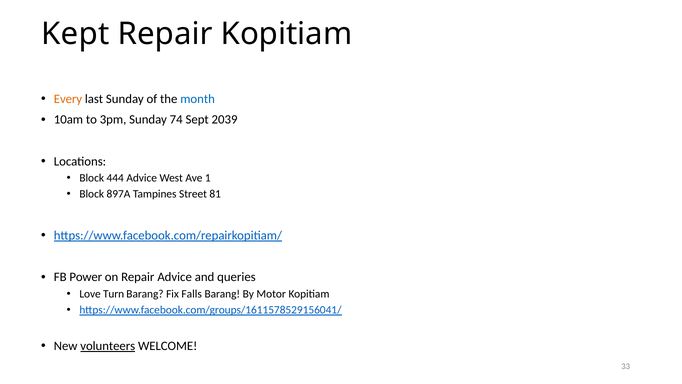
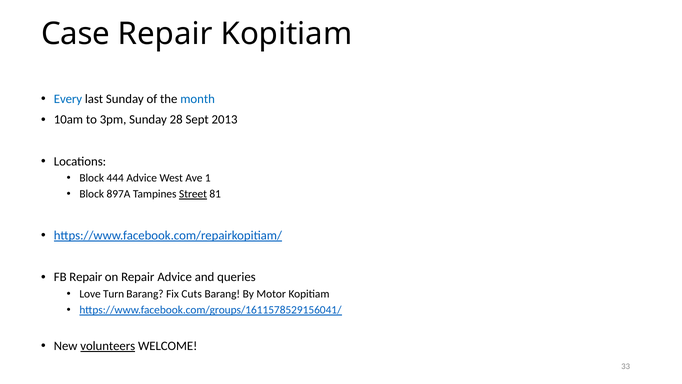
Kept: Kept -> Case (76, 34)
Every colour: orange -> blue (68, 99)
74: 74 -> 28 (176, 120)
2039: 2039 -> 2013 (225, 120)
Street underline: none -> present (193, 194)
FB Power: Power -> Repair (86, 277)
Falls: Falls -> Cuts (192, 294)
